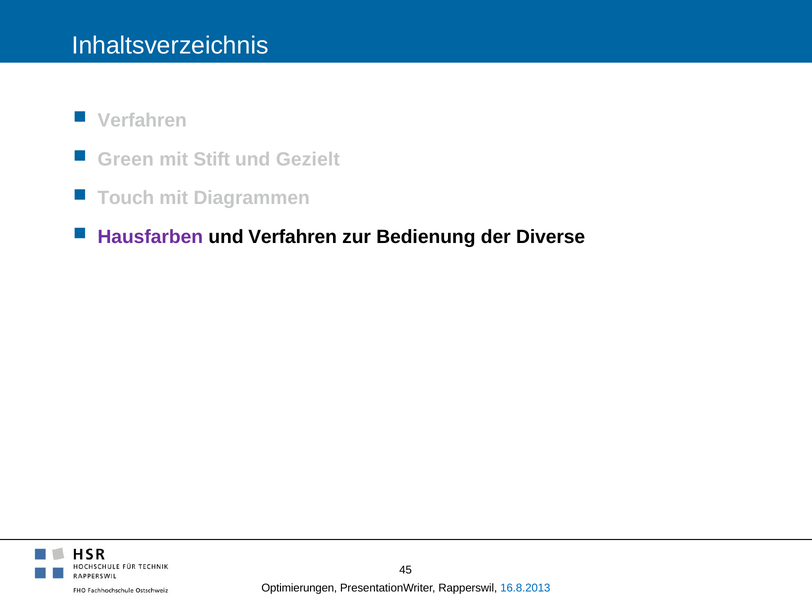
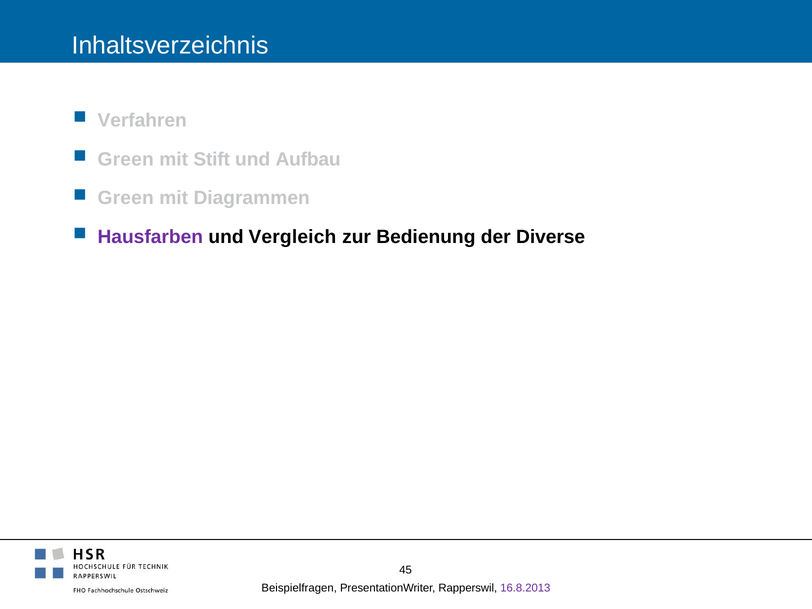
Gezielt: Gezielt -> Aufbau (308, 159)
Touch: Touch -> Green (126, 198)
und Verfahren: Verfahren -> Vergleich (292, 237)
Optimierungen: Optimierungen -> Beispielfragen (299, 588)
16.8.2013 colour: blue -> purple (525, 588)
